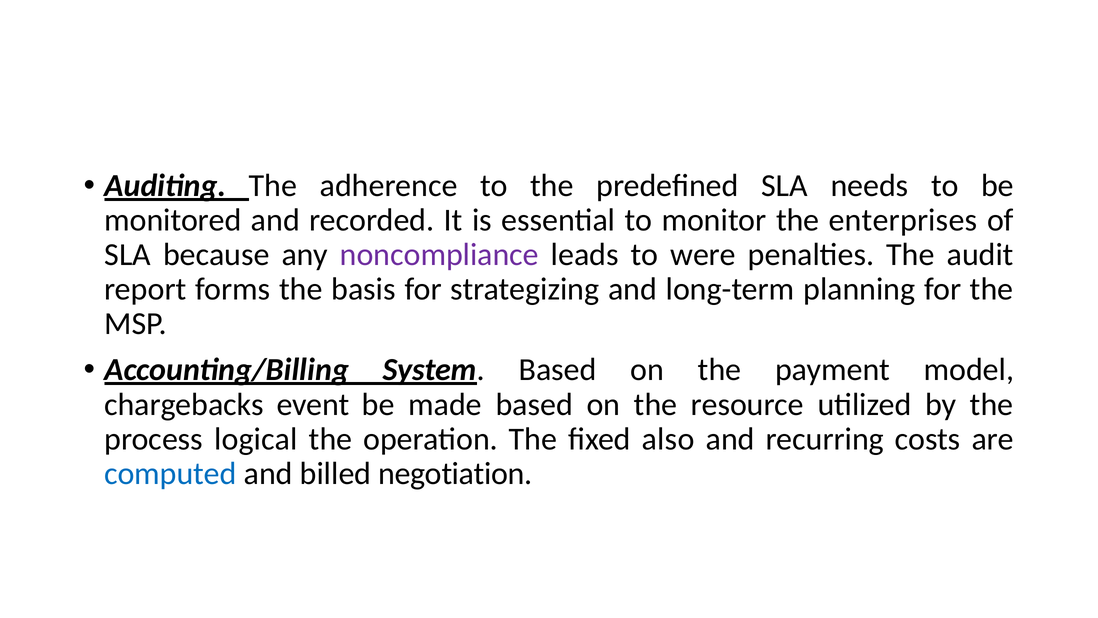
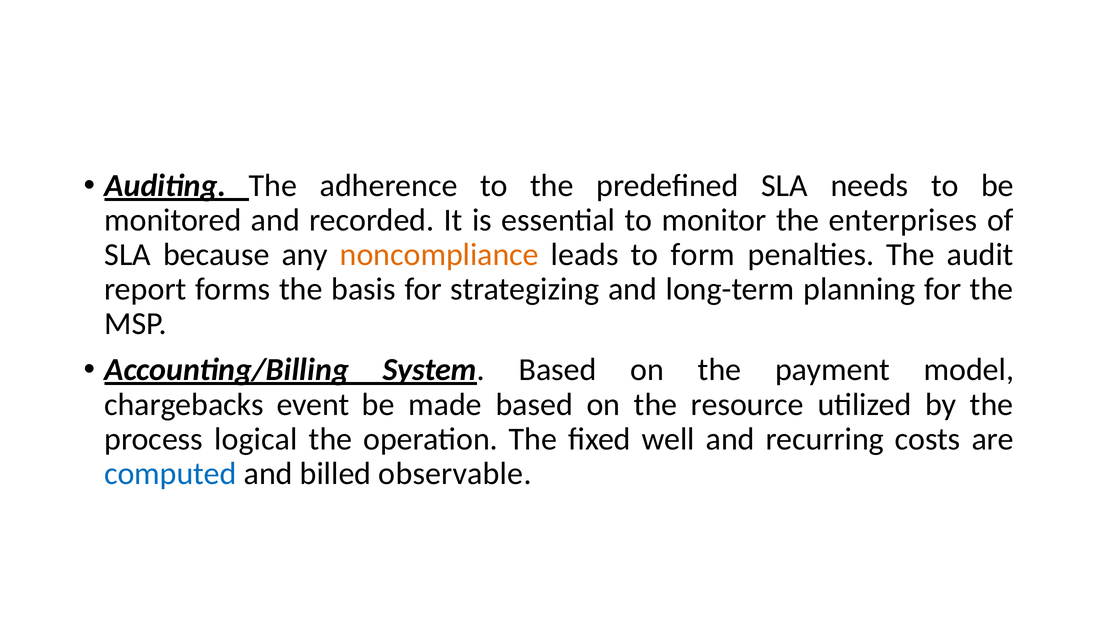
noncompliance colour: purple -> orange (439, 255)
were: were -> form (703, 255)
also: also -> well (668, 439)
negotiation: negotiation -> observable (455, 473)
